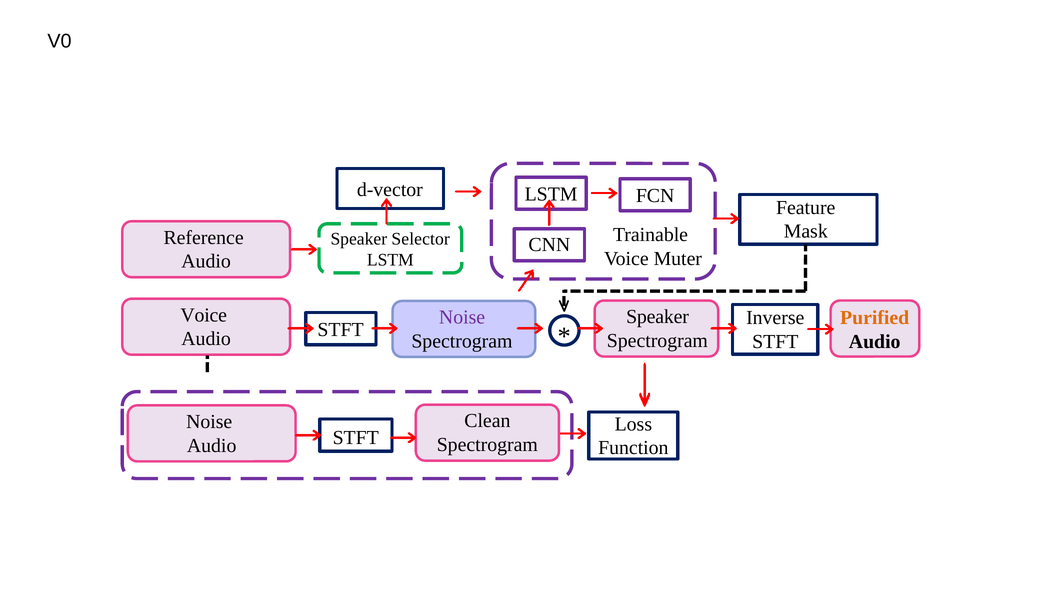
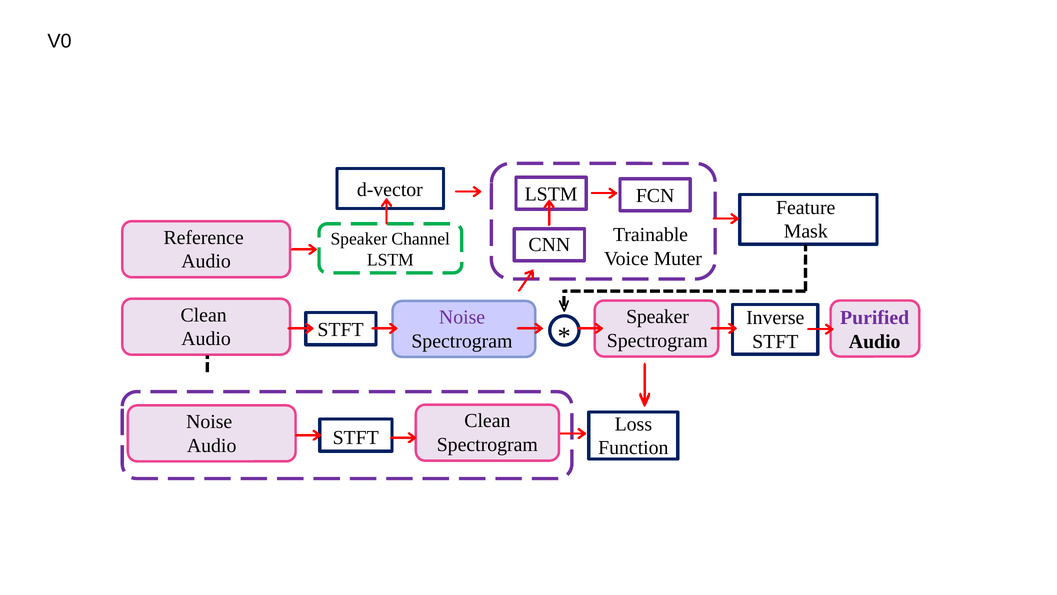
Selector: Selector -> Channel (421, 239)
Voice: Voice -> Clean (204, 315)
Purified colour: orange -> purple (875, 317)
